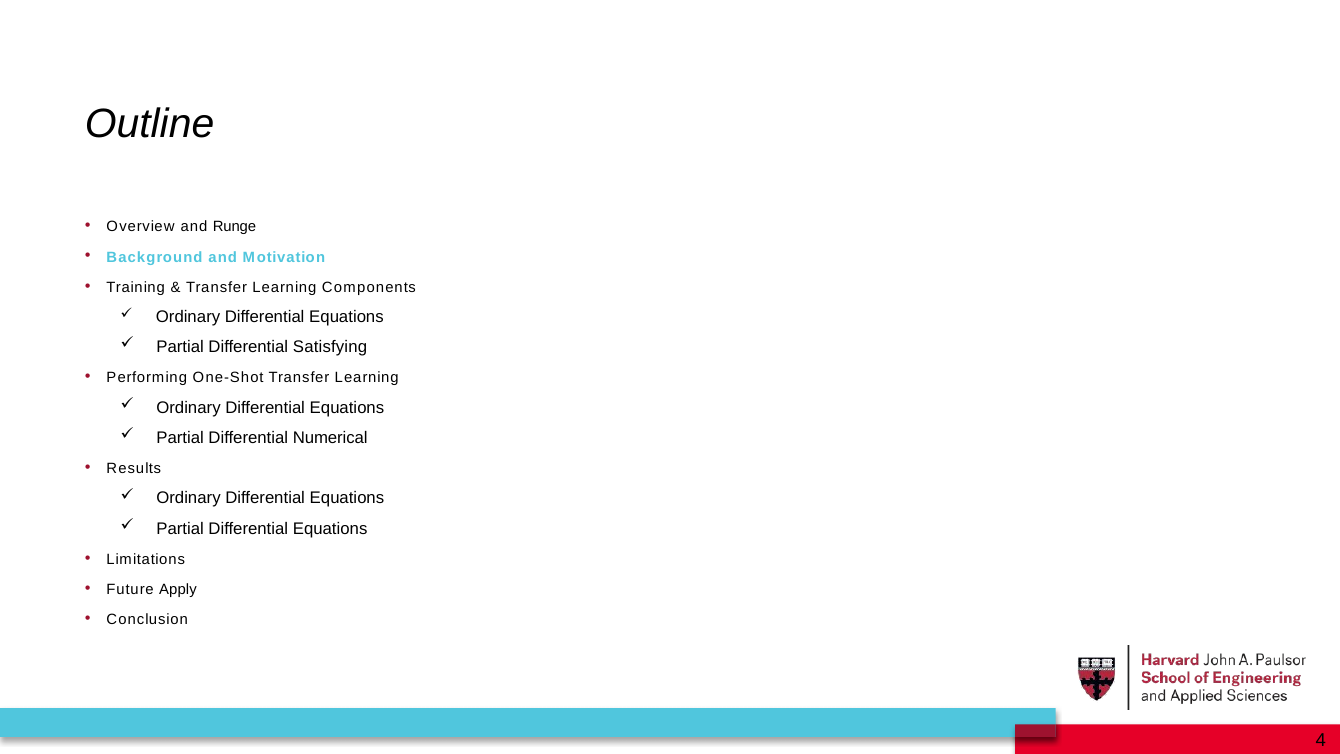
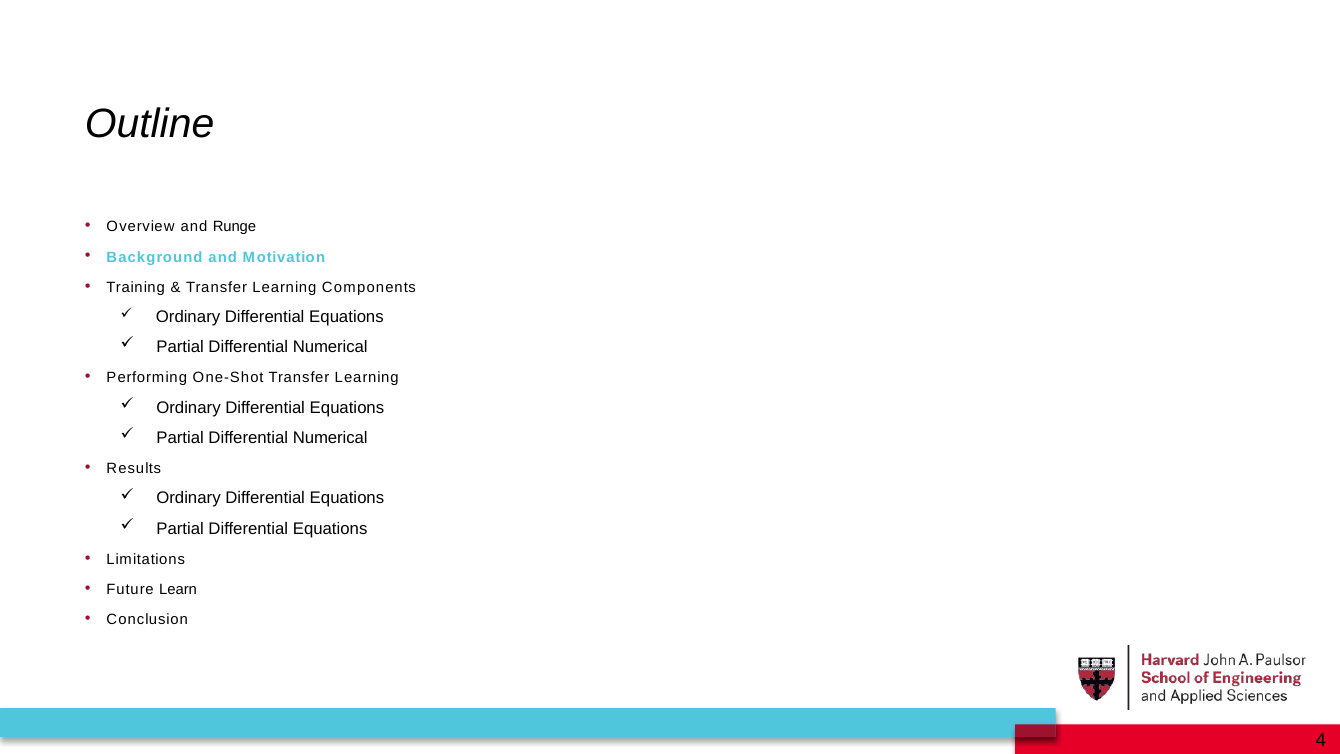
Satisfying: Satisfying -> Numerical (330, 347)
Apply: Apply -> Learn (178, 590)
